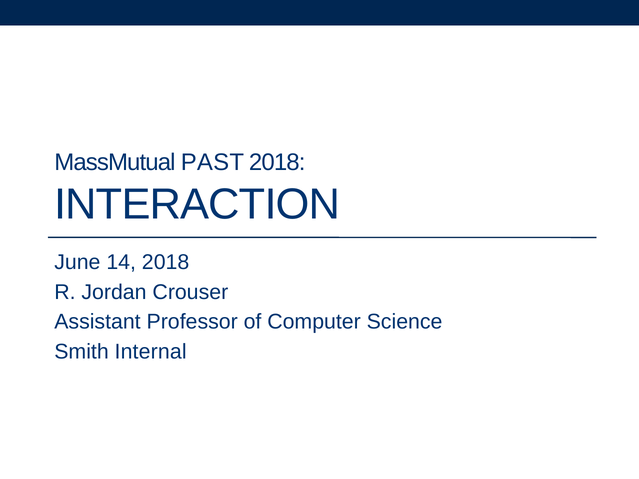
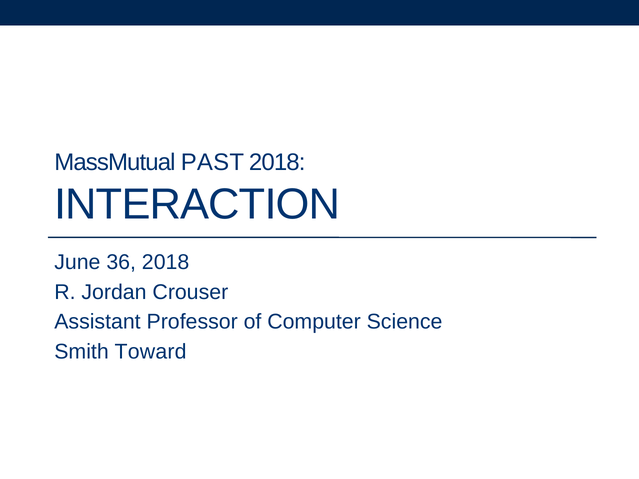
14: 14 -> 36 (121, 262)
Internal: Internal -> Toward (151, 352)
